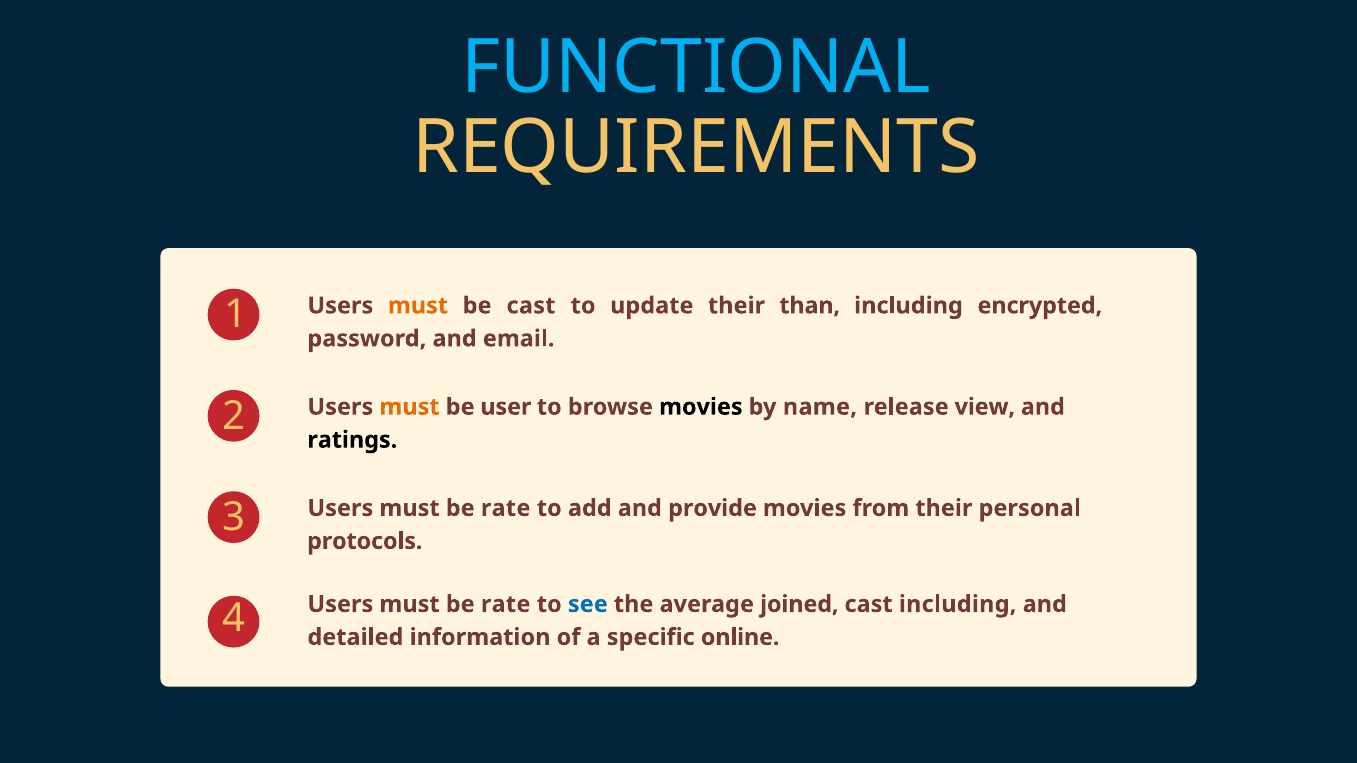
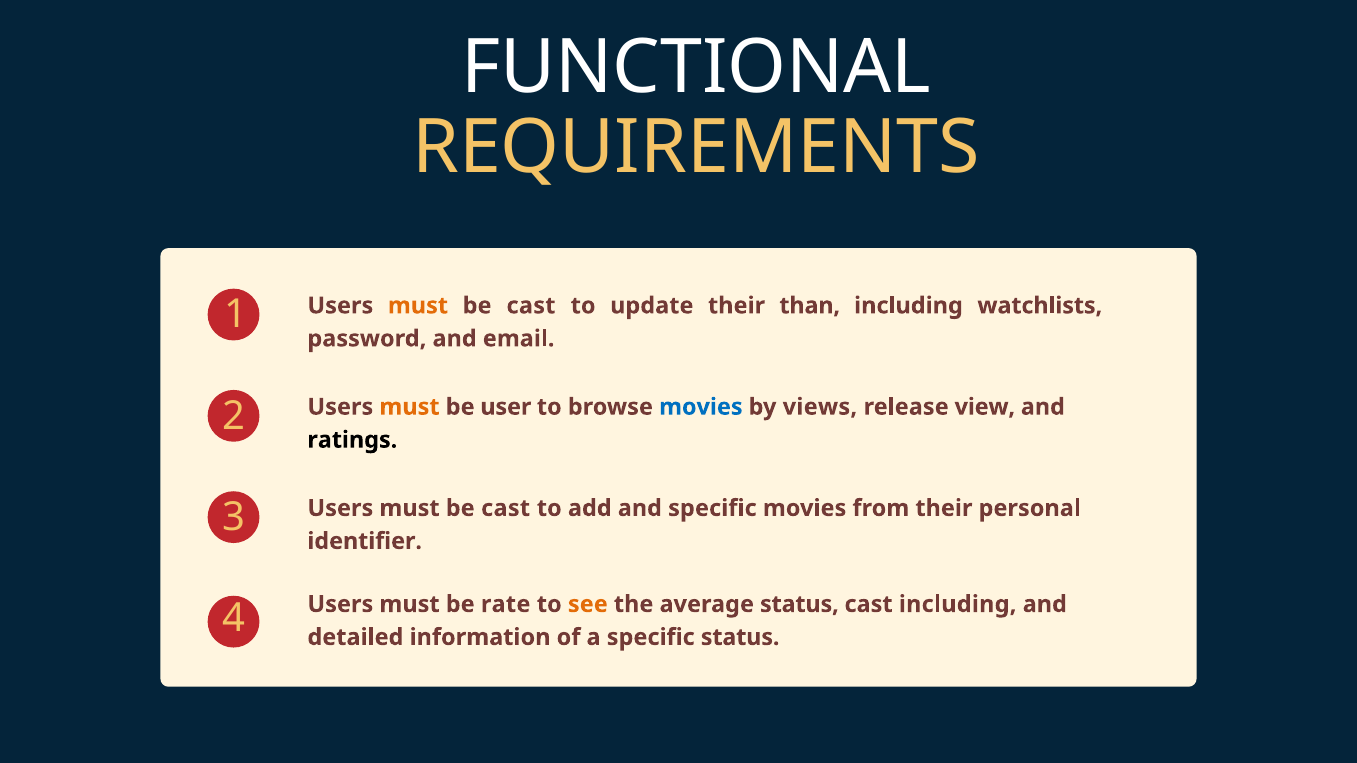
FUNCTIONAL colour: light blue -> white (696, 67)
encrypted: encrypted -> watchlists (1040, 306)
movies colour: black -> blue (701, 407)
name: name -> views (820, 407)
rate: rate -> cast (506, 508)
and provide: provide -> specific (712, 508)
protocols: protocols -> identifier (365, 541)
see colour: blue -> orange (588, 604)
average joined: joined -> status (799, 604)
specific online: online -> status (740, 637)
